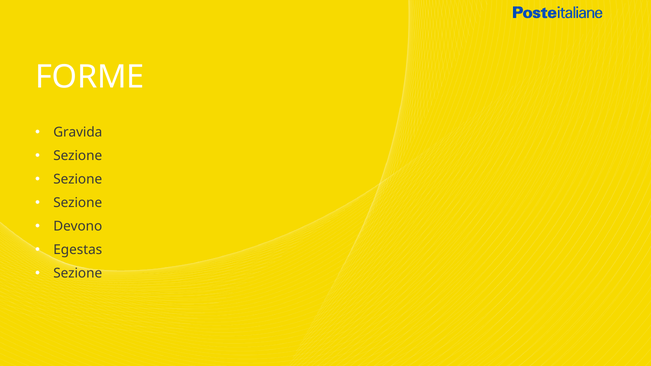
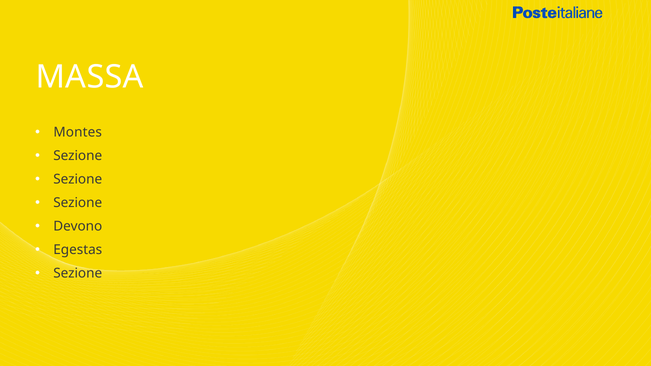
FORME: FORME -> MASSA (90, 77)
Gravida: Gravida -> Montes (78, 132)
